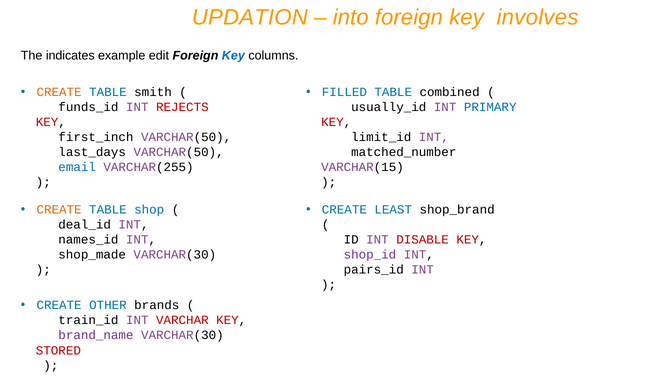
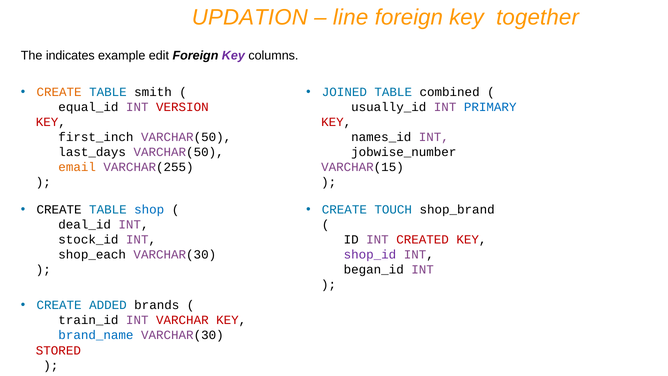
into: into -> line (351, 17)
involves: involves -> together (538, 17)
Key colour: blue -> purple (233, 56)
FILLED: FILLED -> JOINED (344, 92)
funds_id: funds_id -> equal_id (88, 107)
REJECTS: REJECTS -> VERSION (182, 107)
limit_id: limit_id -> names_id (381, 137)
matched_number: matched_number -> jobwise_number (404, 152)
email colour: blue -> orange (77, 167)
CREATE colour: orange -> black (59, 209)
LEAST: LEAST -> TOUCH (393, 209)
names_id: names_id -> stock_id (88, 240)
DISABLE: DISABLE -> CREATED (423, 240)
shop_made: shop_made -> shop_each (92, 255)
pairs_id: pairs_id -> began_id (374, 270)
OTHER: OTHER -> ADDED (108, 305)
brand_name colour: purple -> blue (96, 335)
